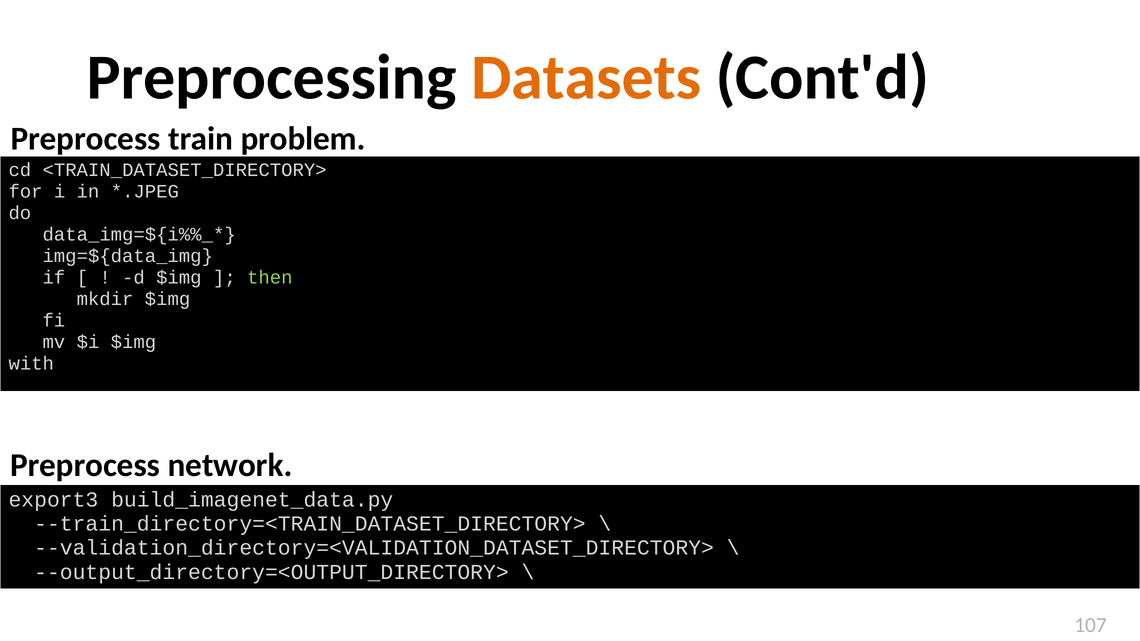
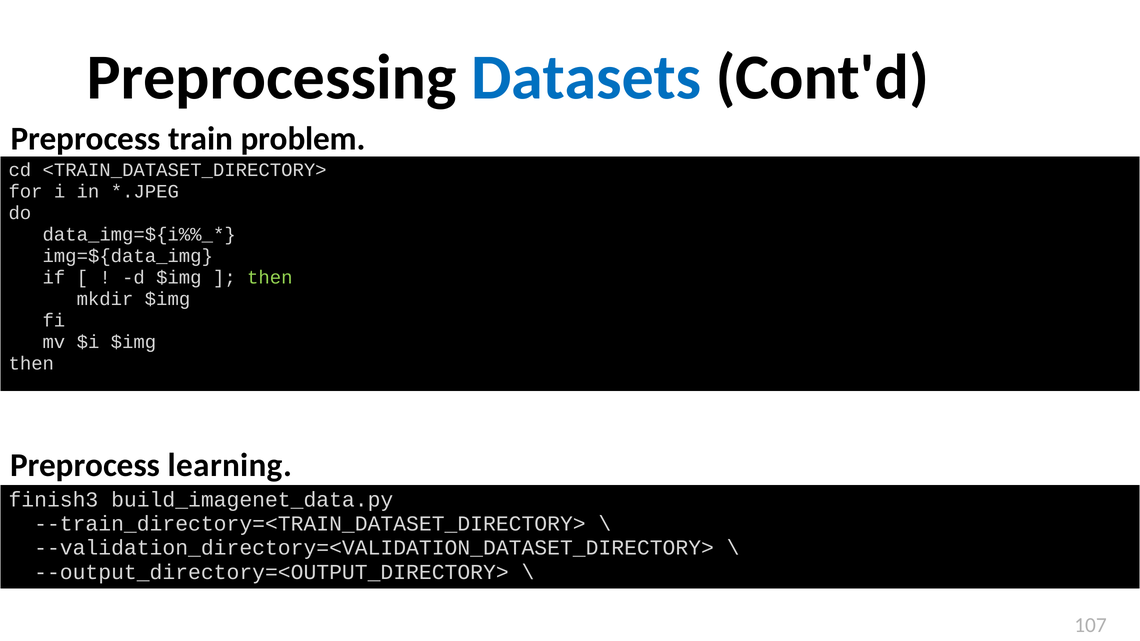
Datasets colour: orange -> blue (586, 78)
with: with -> then (31, 364)
network: network -> learning (230, 465)
export3: export3 -> finish3 (53, 500)
